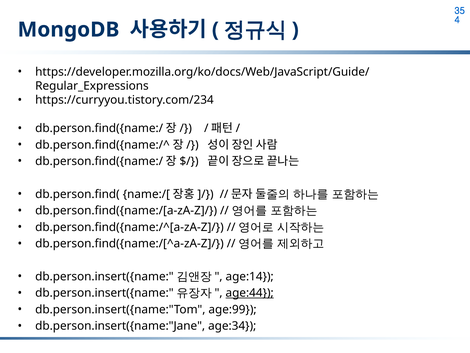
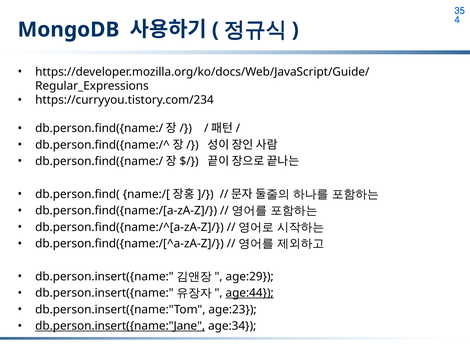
age:14: age:14 -> age:29 (250, 276)
age:99: age:99 -> age:23 (233, 309)
db.person.insert({name:"Jane underline: none -> present (120, 326)
